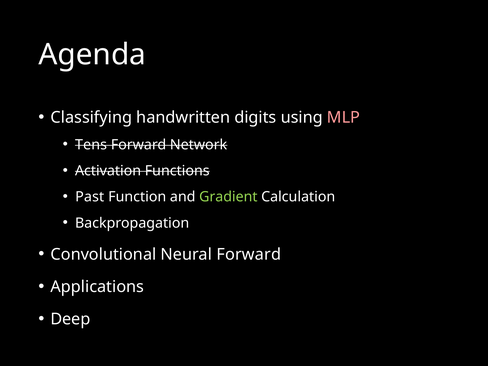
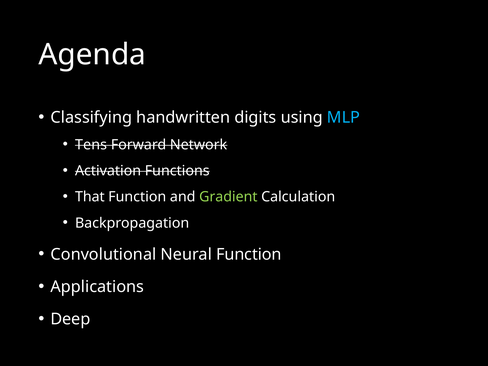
MLP colour: pink -> light blue (344, 118)
Past: Past -> That (90, 197)
Neural Forward: Forward -> Function (249, 254)
